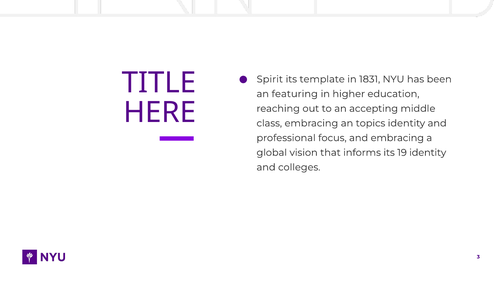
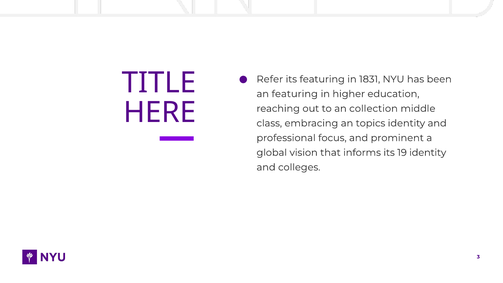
Spirit: Spirit -> Refer (270, 79)
its template: template -> featuring (322, 79)
accepting: accepting -> collection (374, 109)
and embracing: embracing -> prominent (397, 138)
